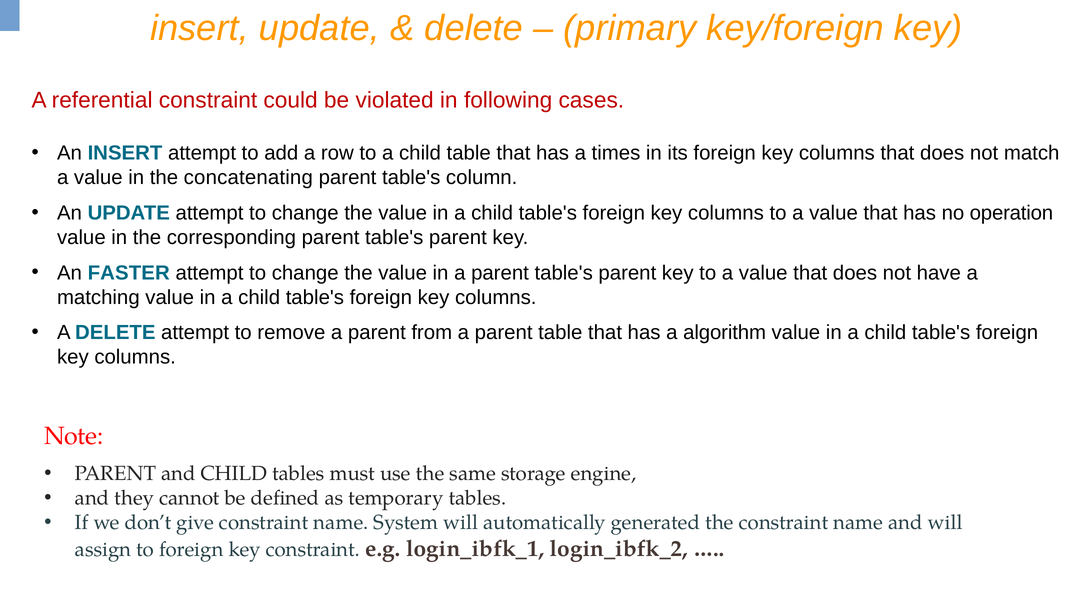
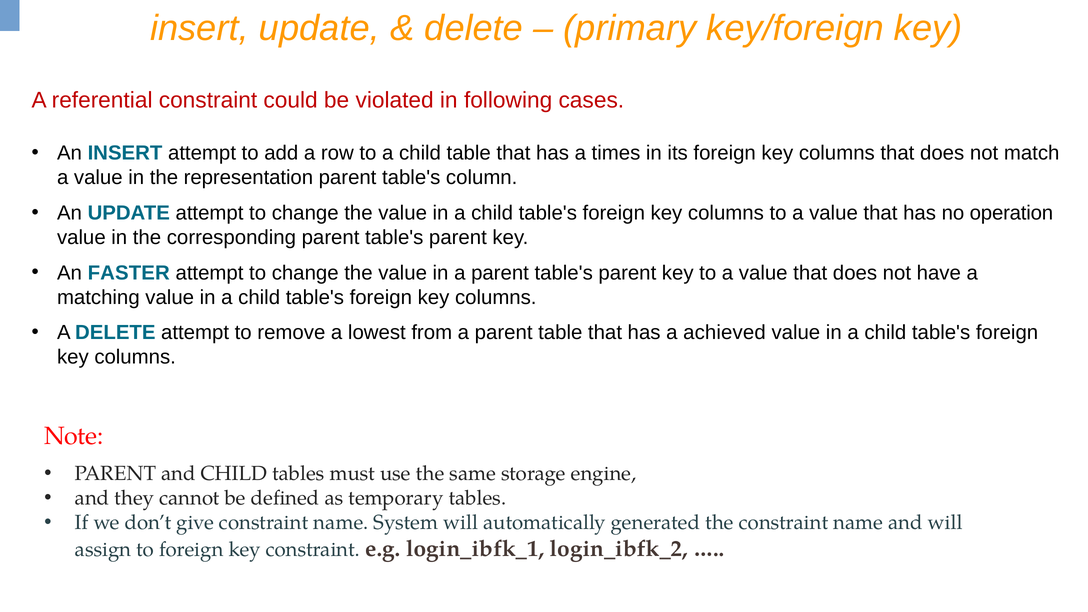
concatenating: concatenating -> representation (248, 178)
remove a parent: parent -> lowest (377, 333)
algorithm: algorithm -> achieved (724, 333)
